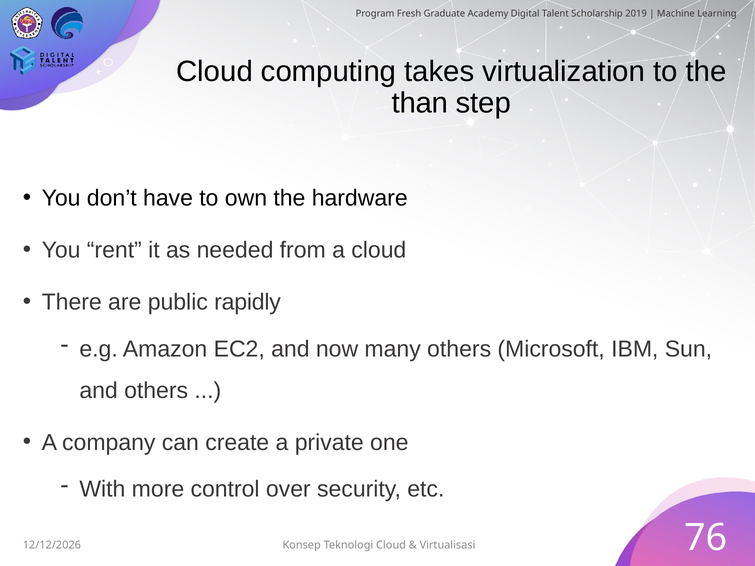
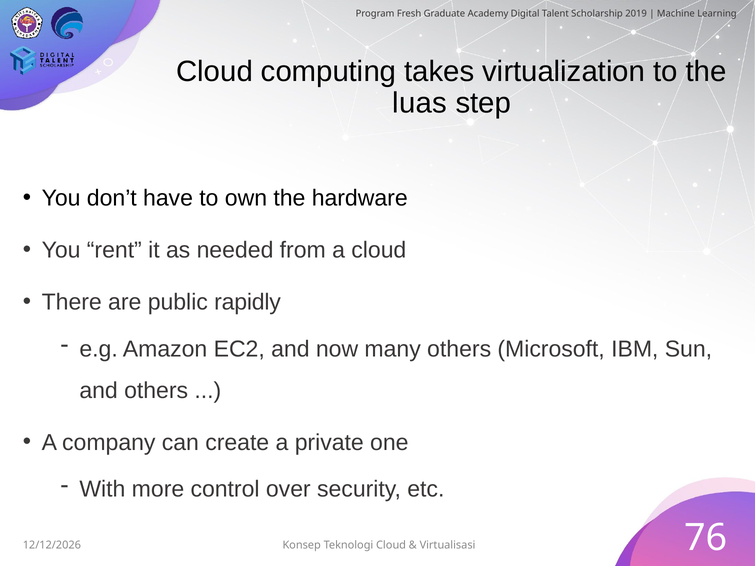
than: than -> luas (420, 103)
